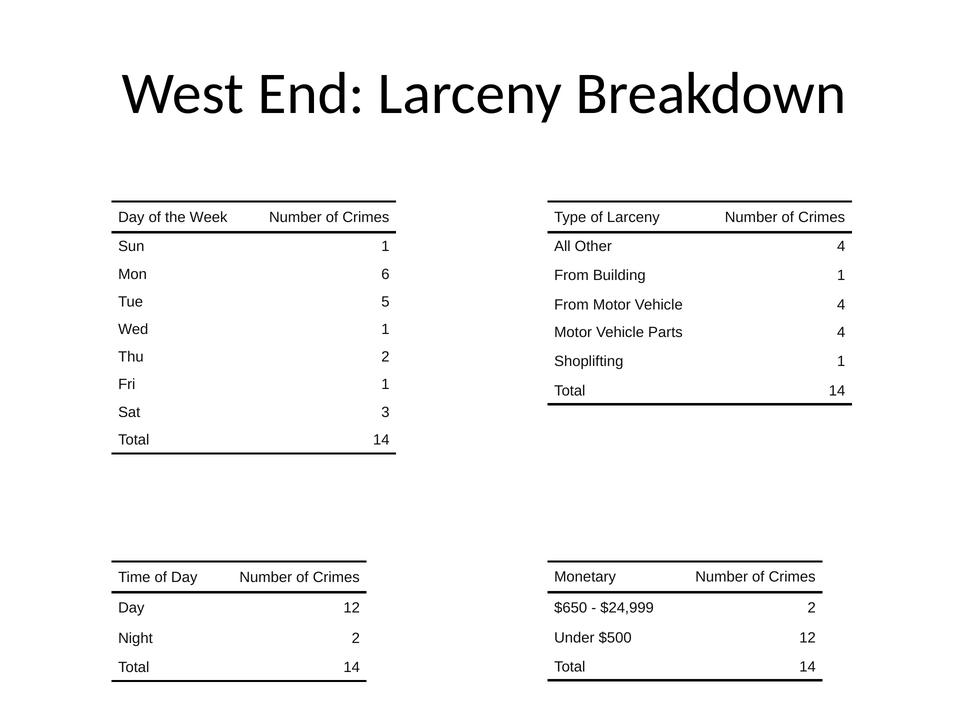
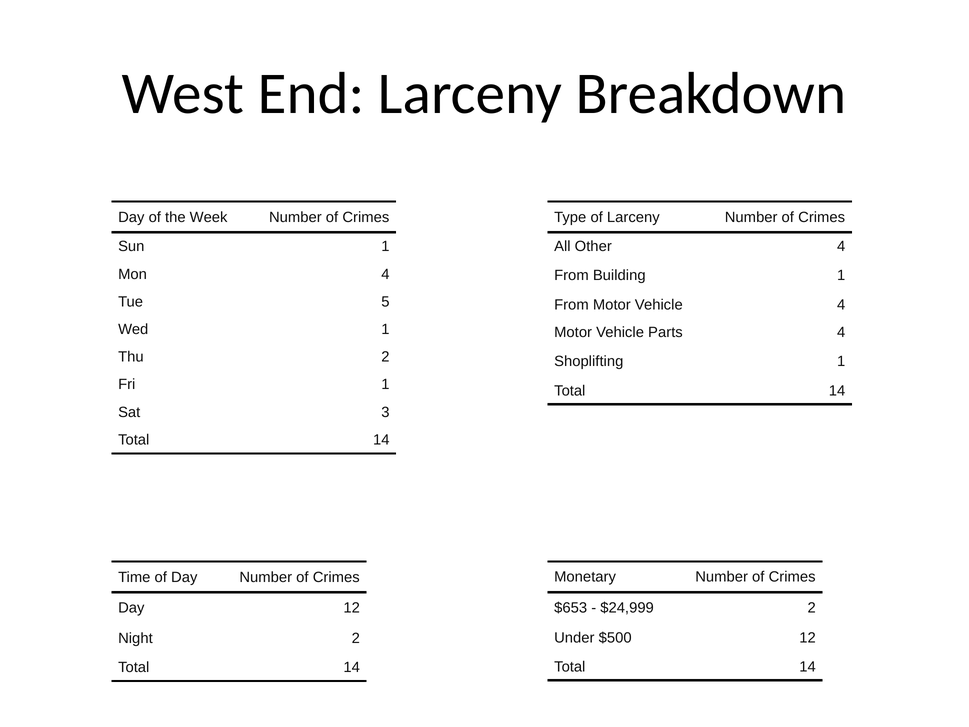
Mon 6: 6 -> 4 (385, 274)
$650: $650 -> $653 (571, 607)
